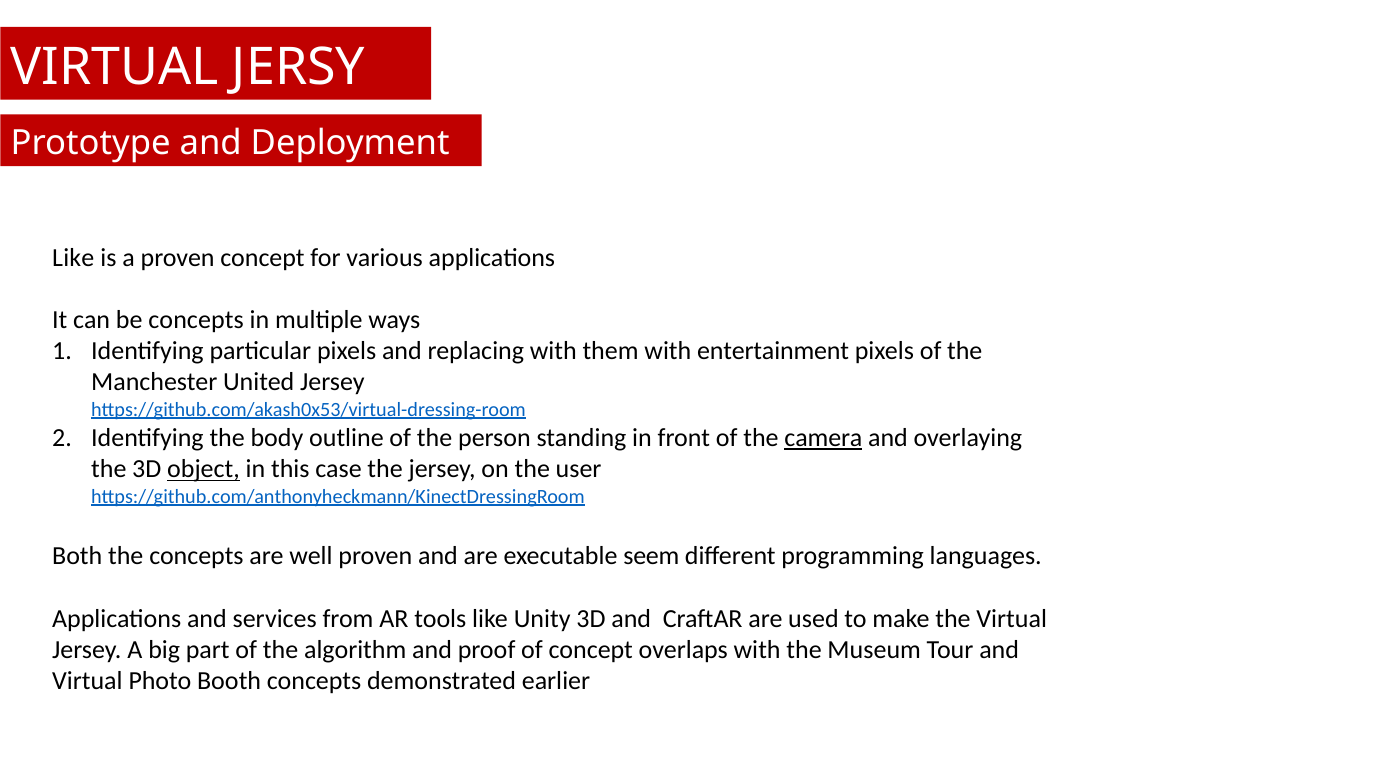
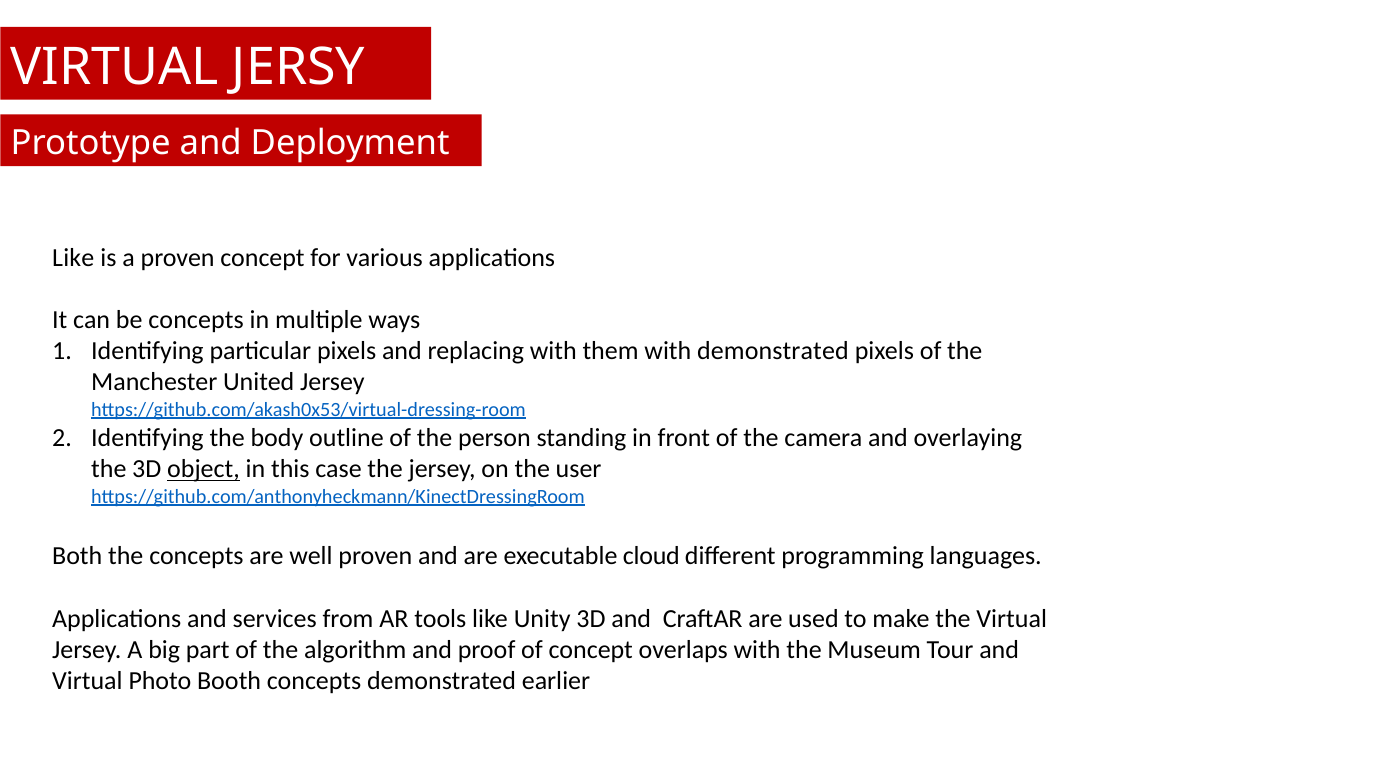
with entertainment: entertainment -> demonstrated (773, 351)
camera underline: present -> none (823, 438)
seem: seem -> cloud (651, 556)
